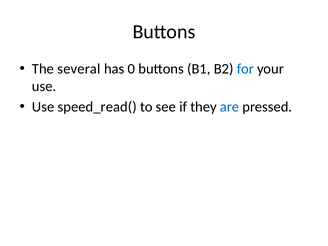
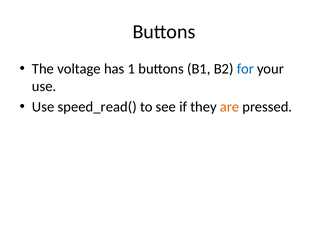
several: several -> voltage (79, 69)
0: 0 -> 1 (131, 69)
are colour: blue -> orange (230, 107)
